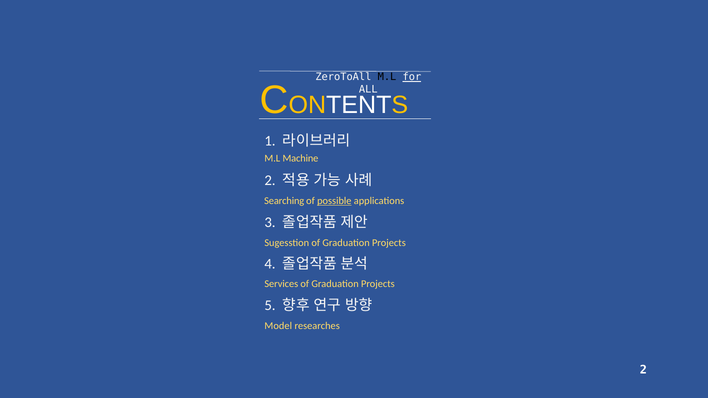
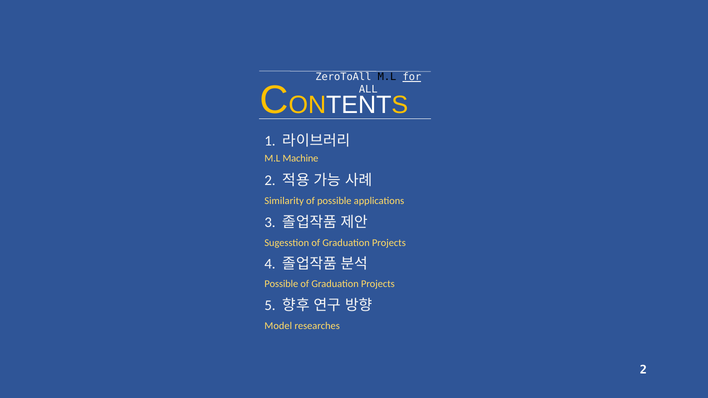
Searching: Searching -> Similarity (284, 201)
possible underline: present -> none (334, 201)
Services: Services -> Possible (281, 284)
